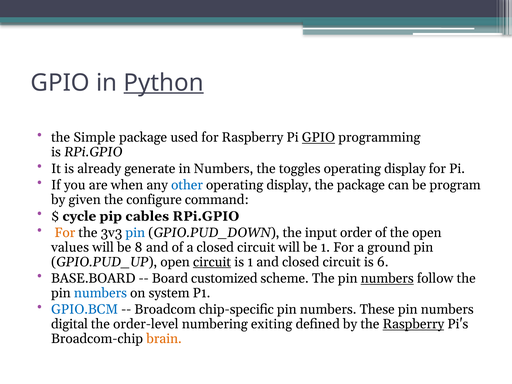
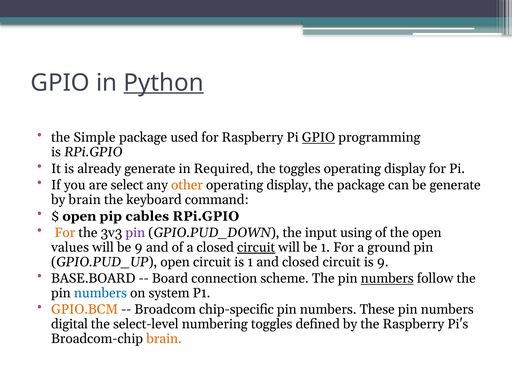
in Numbers: Numbers -> Required (224, 169)
when: when -> select (127, 185)
other colour: blue -> orange (187, 185)
be program: program -> generate (455, 185)
by given: given -> brain (85, 200)
configure: configure -> keyboard (154, 200)
cycle: cycle -> open (79, 216)
pin colour: blue -> purple (135, 233)
order: order -> using (356, 233)
be 8: 8 -> 9 (139, 247)
circuit underline: none -> present (256, 247)
circuit underline: present -> none (212, 262)
is 6: 6 -> 9 (383, 262)
customized: customized -> connection (224, 278)
GPIO.BCM colour: blue -> orange (85, 310)
order-level: order-level -> select-level (146, 324)
numbering exiting: exiting -> toggles (272, 324)
Raspberry underline: present -> none (413, 324)
